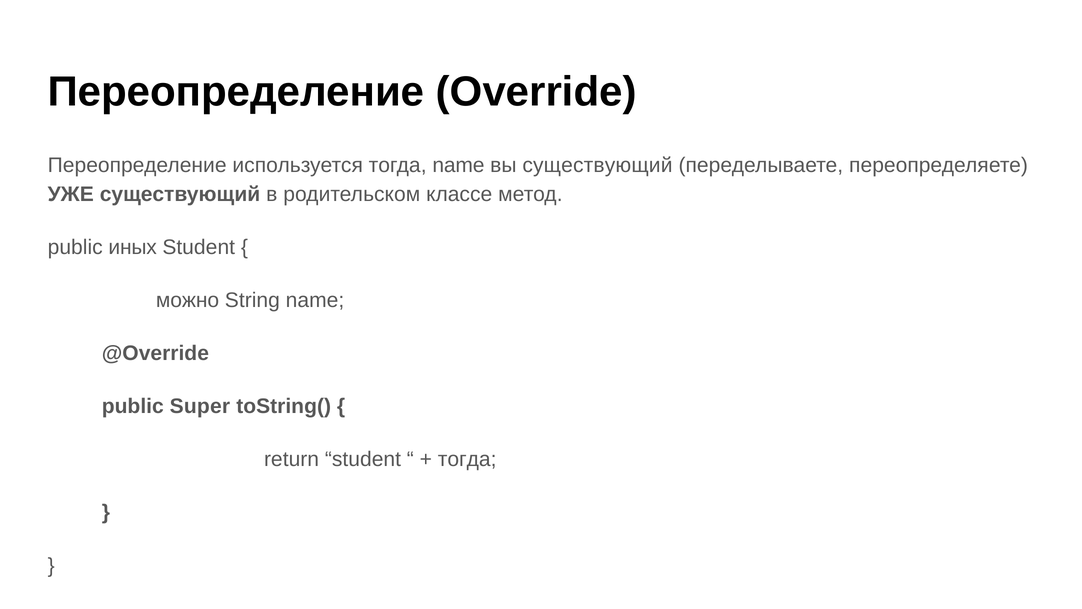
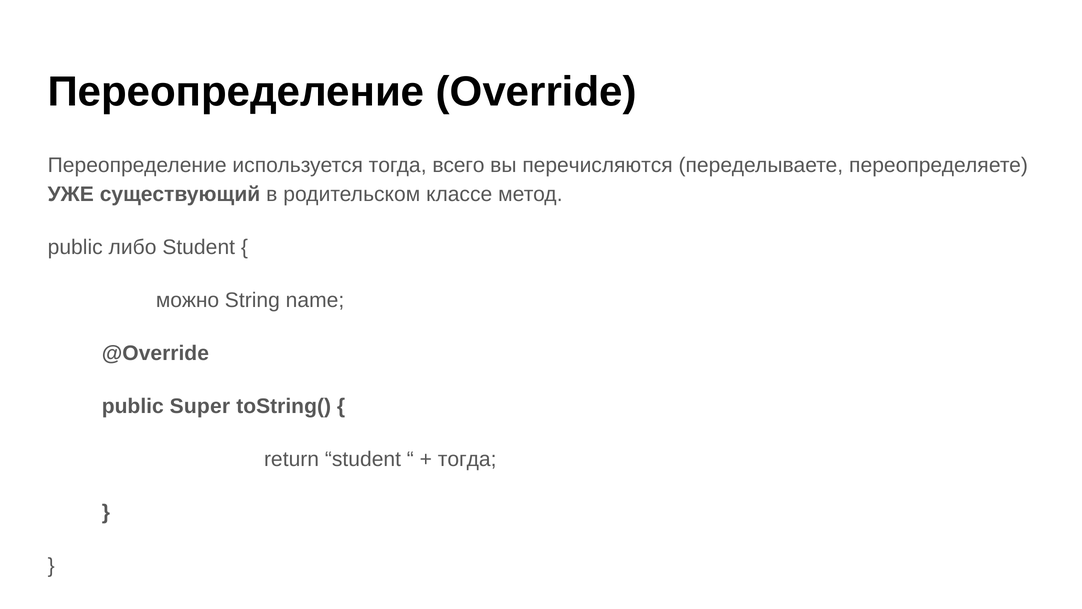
тогда name: name -> всего (458, 165)
вы существующий: существующий -> перечисляются (598, 165)
иных: иных -> либо (133, 247)
